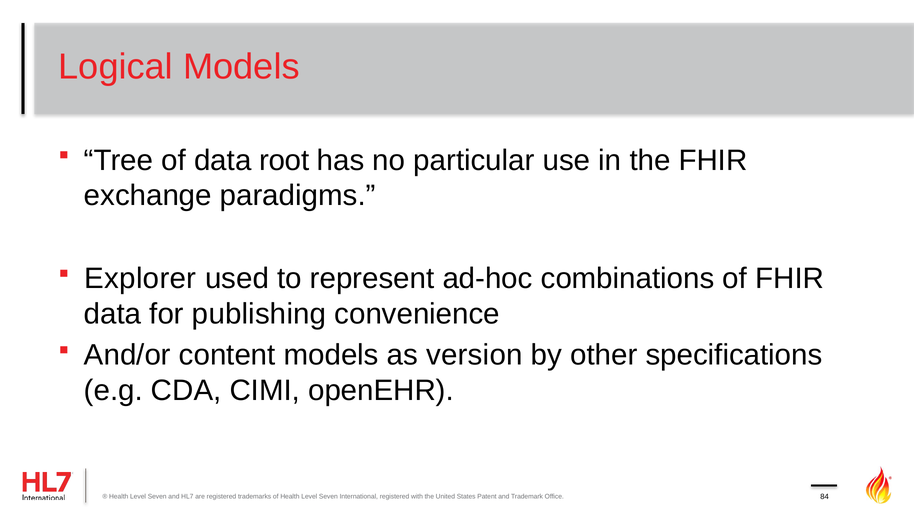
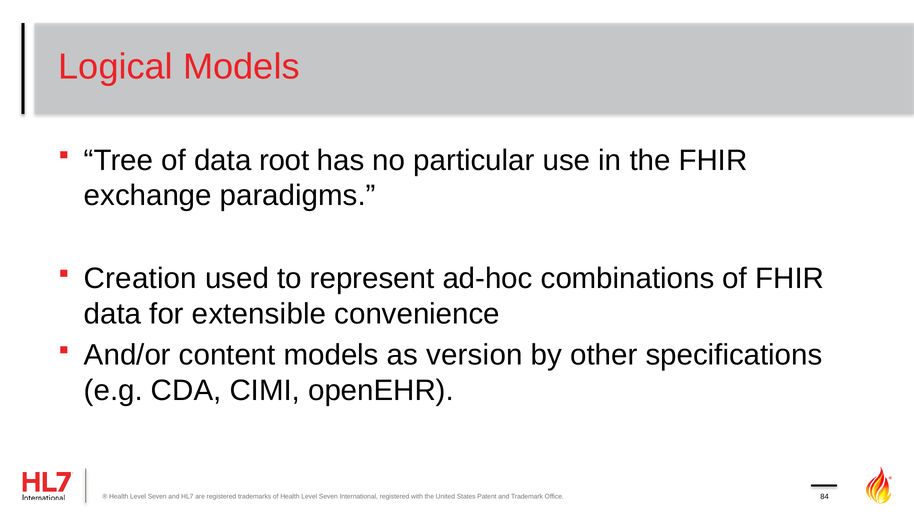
Explorer: Explorer -> Creation (140, 278)
publishing: publishing -> extensible (259, 314)
